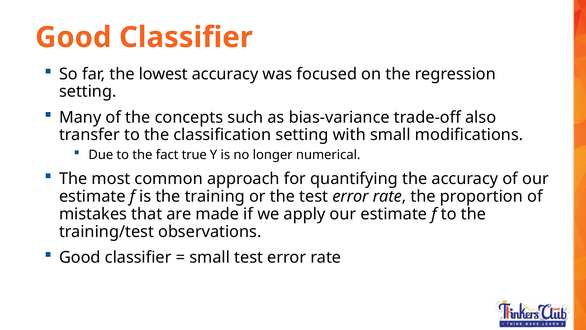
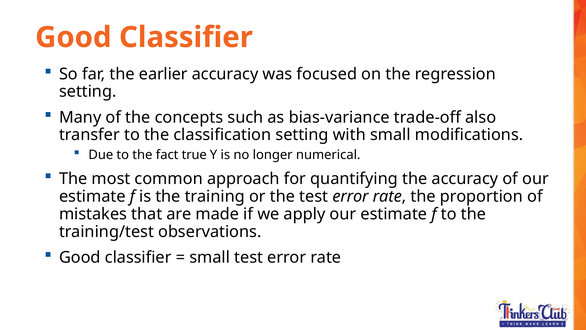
lowest: lowest -> earlier (163, 74)
